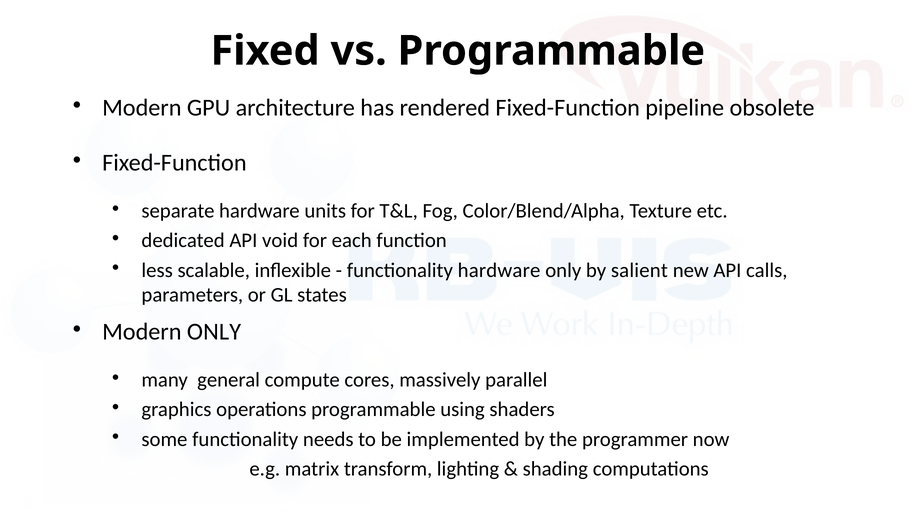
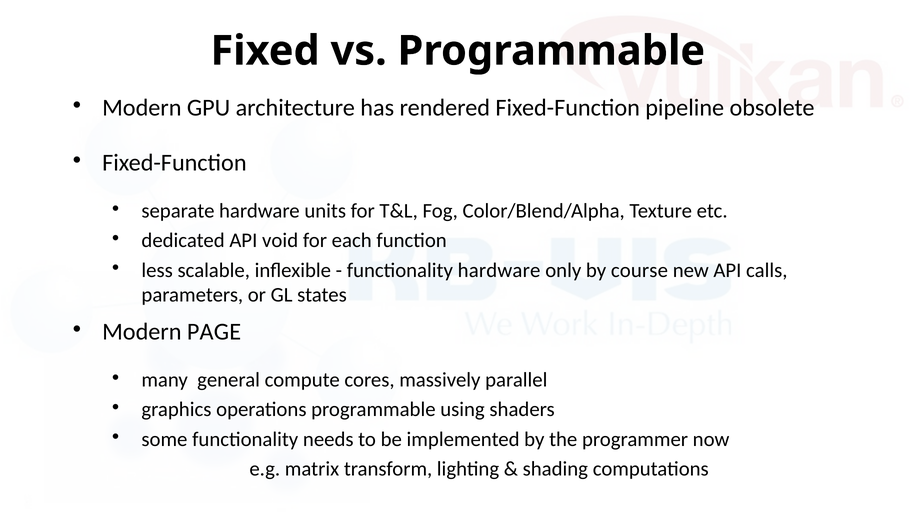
salient: salient -> course (639, 270)
Modern ONLY: ONLY -> PAGE (214, 332)
